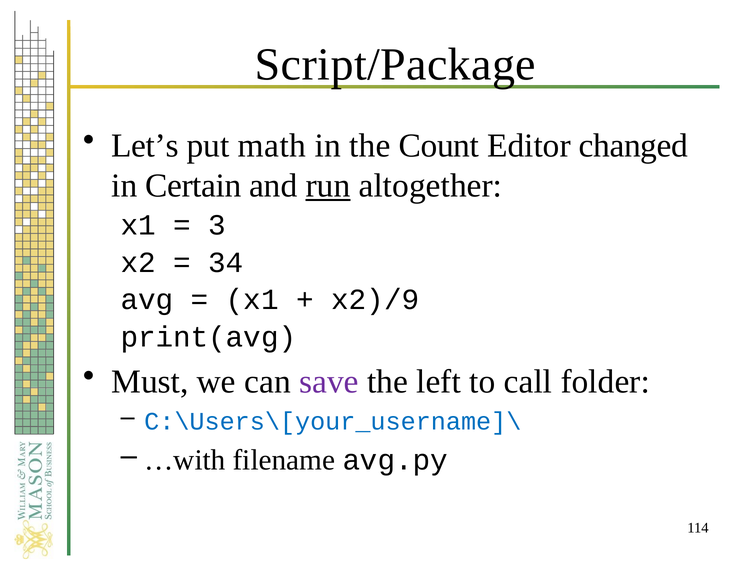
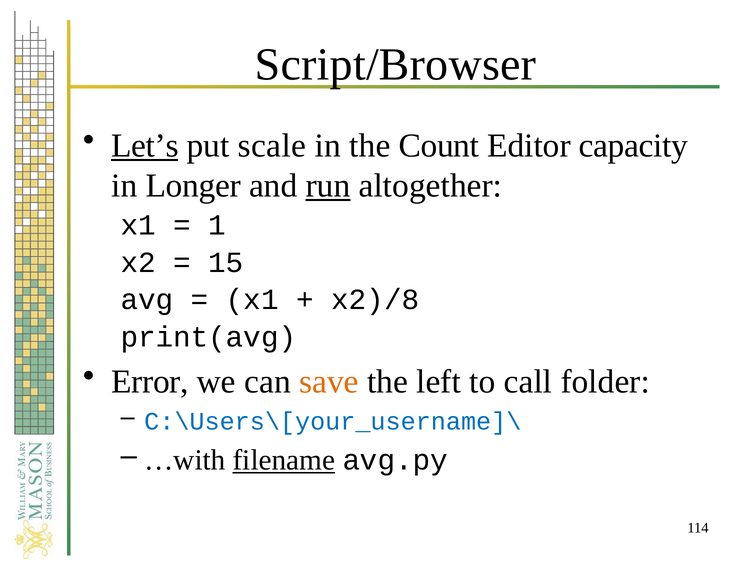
Script/Package: Script/Package -> Script/Browser (396, 65)
Let’s underline: none -> present (145, 146)
math: math -> scale (272, 146)
changed: changed -> capacity (633, 146)
Certain: Certain -> Longer (193, 186)
3: 3 -> 1 (217, 225)
34: 34 -> 15 (226, 263)
x2)/9: x2)/9 -> x2)/8 (375, 300)
Must: Must -> Error (150, 382)
save colour: purple -> orange (329, 382)
filename underline: none -> present (284, 461)
